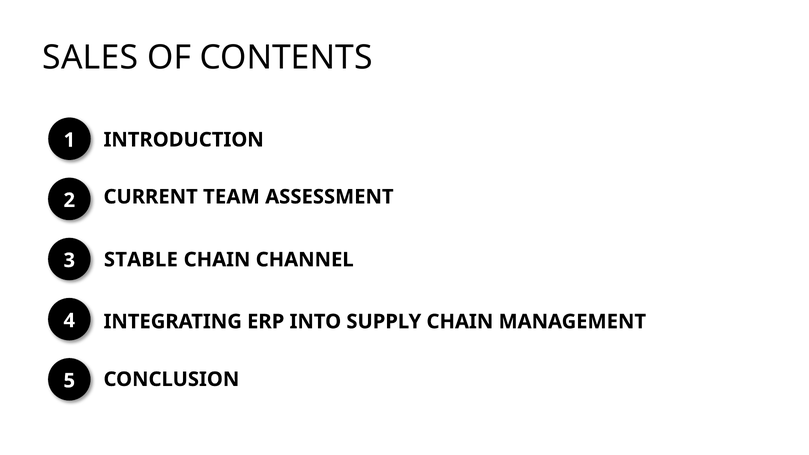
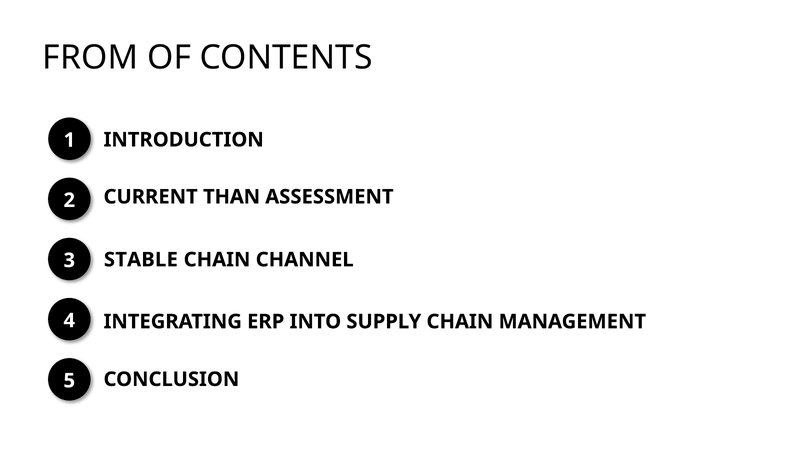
SALES: SALES -> FROM (90, 58)
TEAM: TEAM -> THAN (232, 197)
